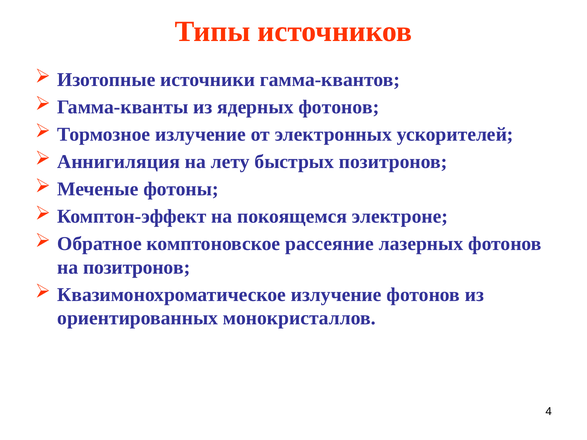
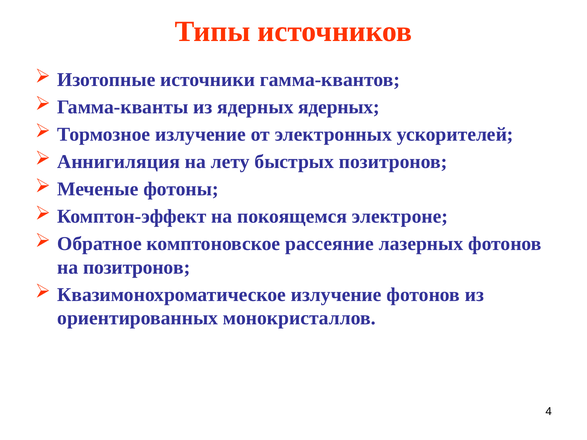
ядерных фотонов: фотонов -> ядерных (339, 107)
